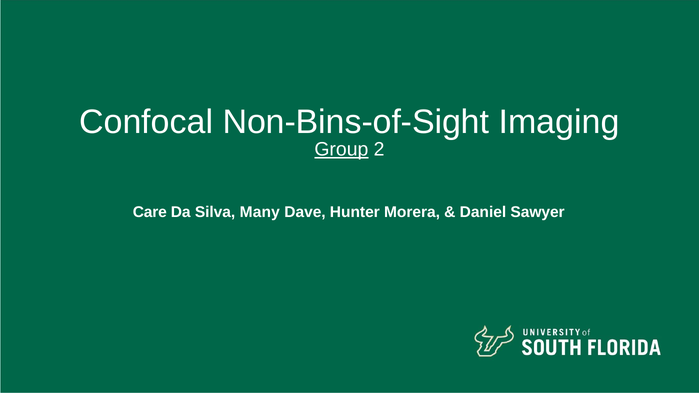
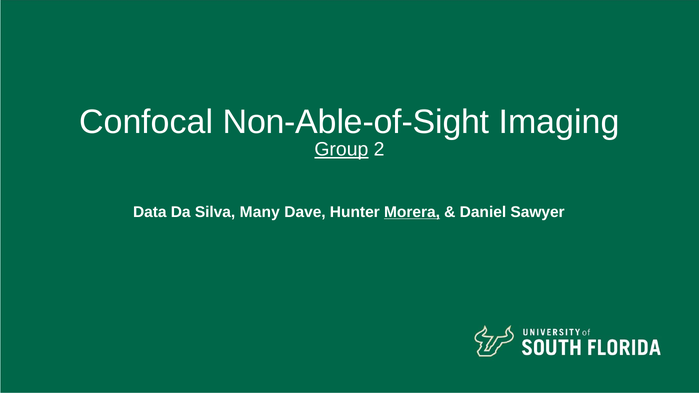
Non-Bins-of-Sight: Non-Bins-of-Sight -> Non-Able-of-Sight (356, 122)
Care: Care -> Data (150, 212)
Morera underline: none -> present (412, 212)
